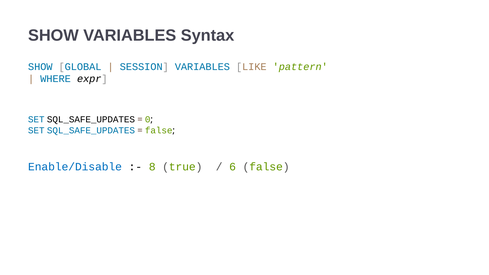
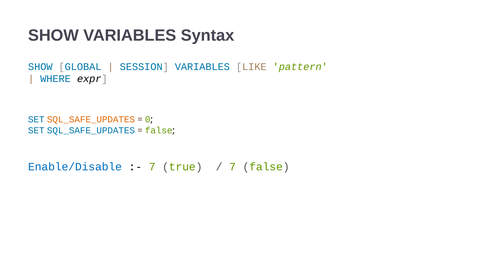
SQL_SAFE_UPDATES colour: black -> orange (91, 119)
8: 8 -> 7 (152, 167)
6: 6 -> 7 (233, 167)
